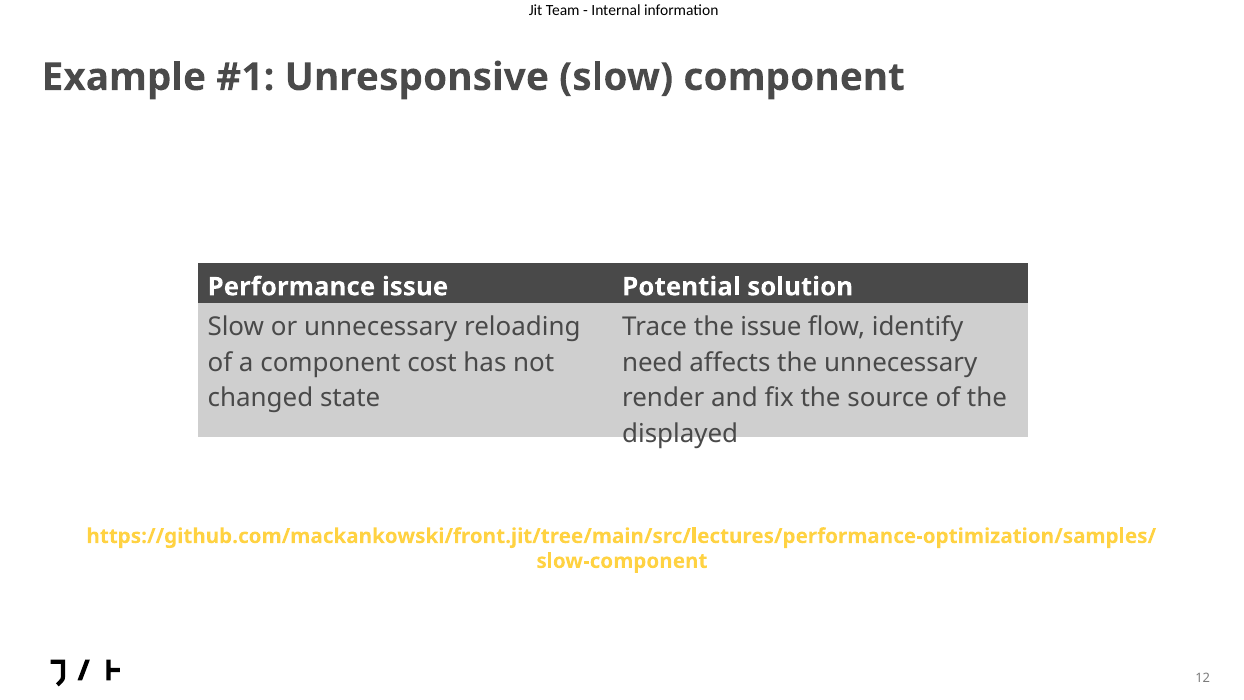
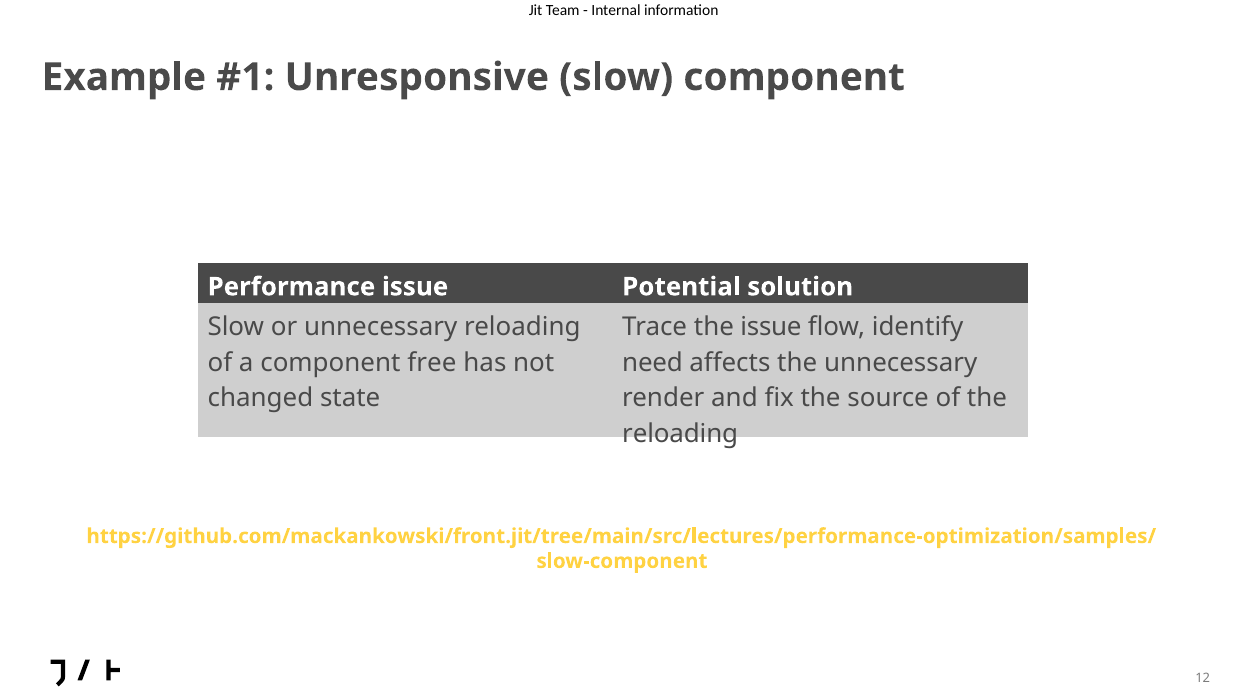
cost: cost -> free (432, 363)
displayed: displayed -> reloading (680, 434)
